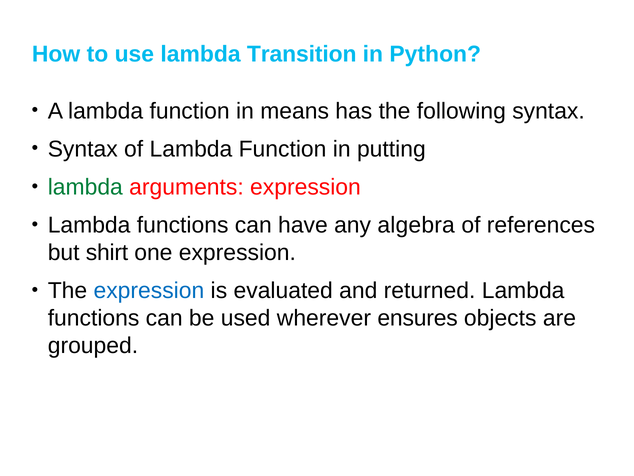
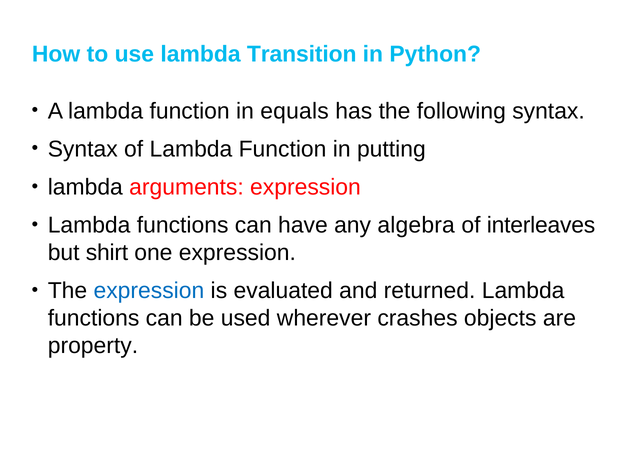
means: means -> equals (295, 111)
lambda colour: green -> black (85, 187)
references: references -> interleaves (541, 225)
ensures: ensures -> crashes (418, 318)
grouped: grouped -> property (93, 346)
